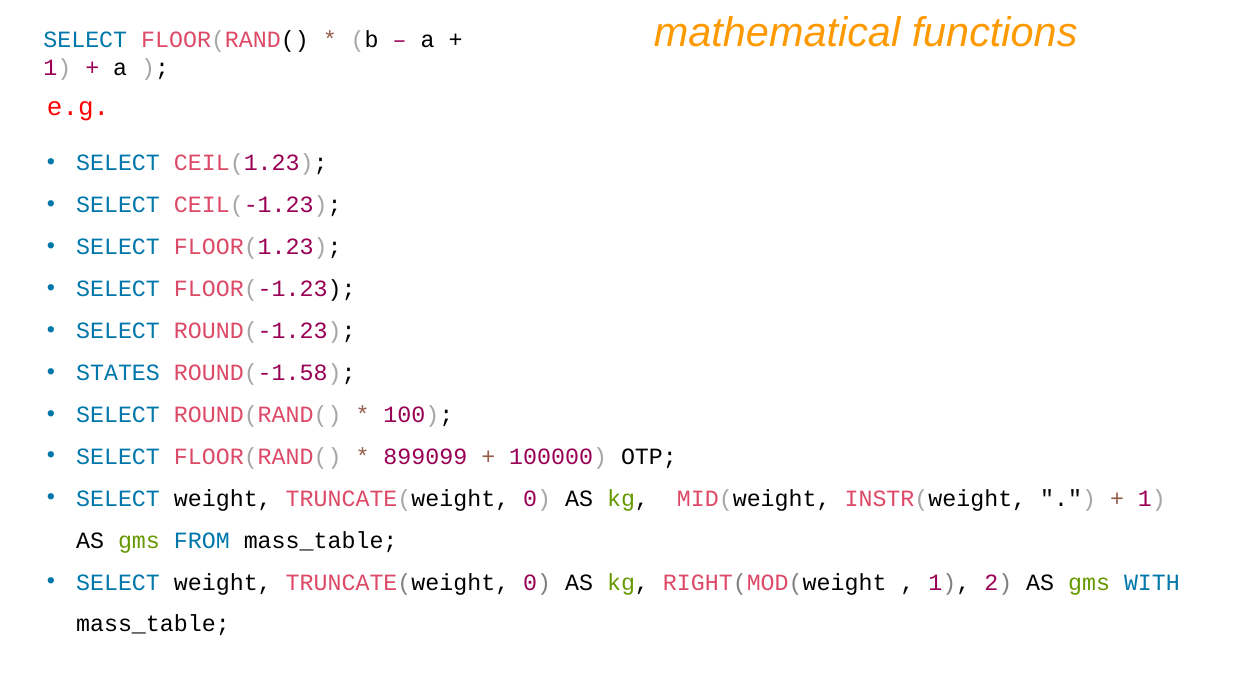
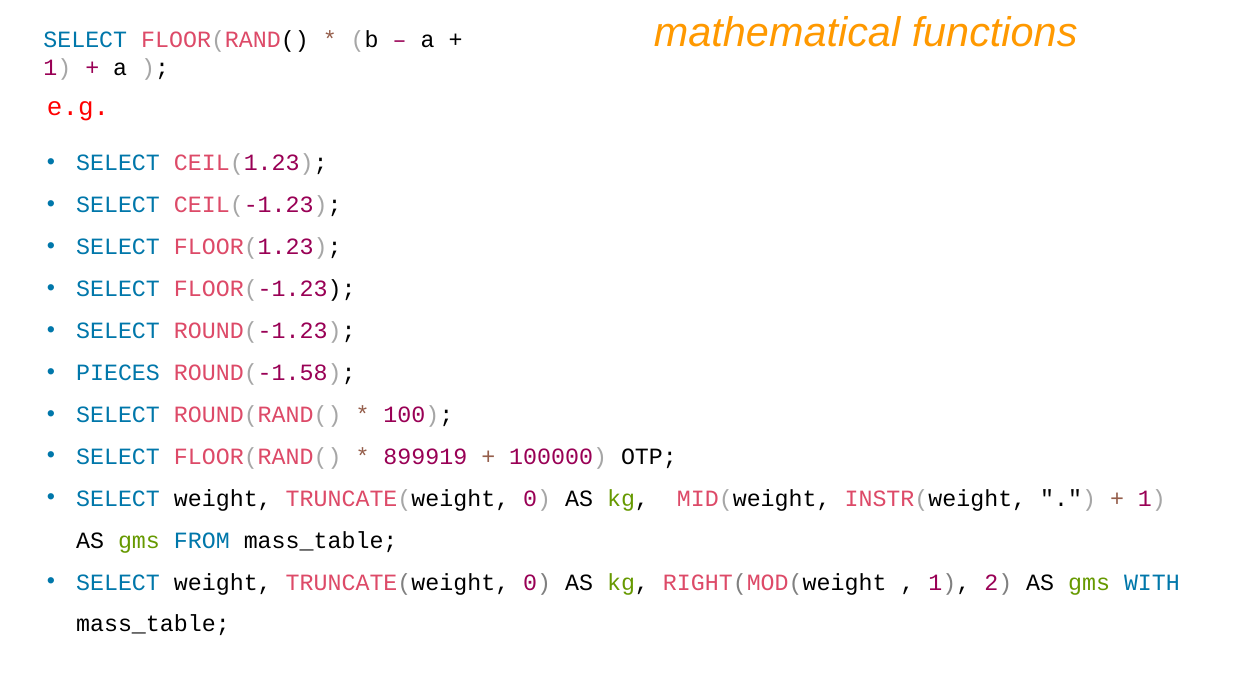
STATES: STATES -> PIECES (118, 372)
899099: 899099 -> 899919 (425, 456)
